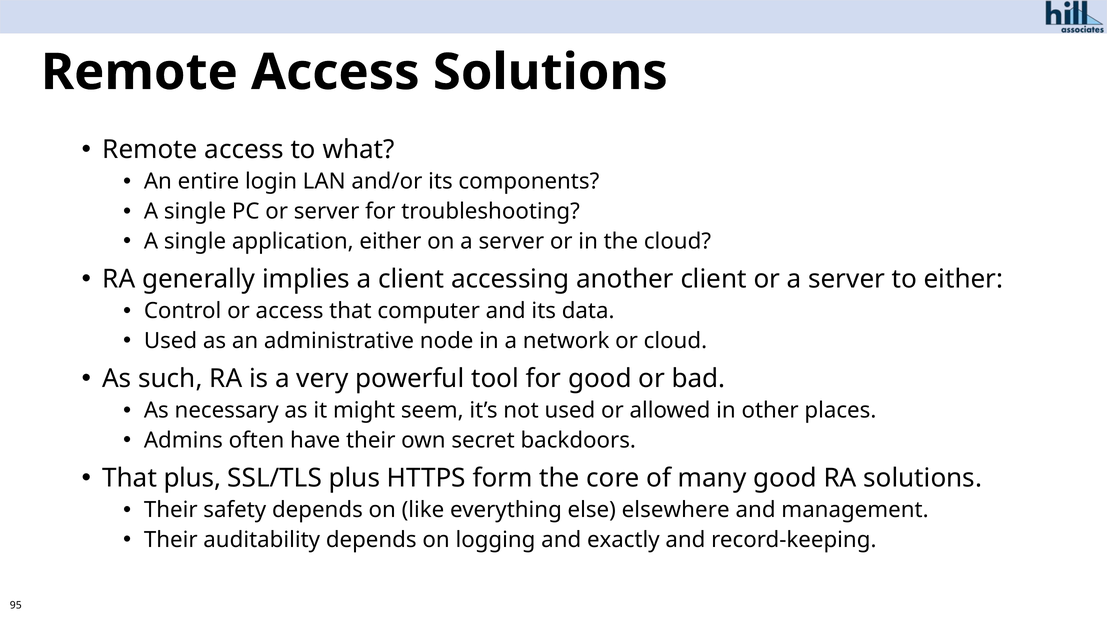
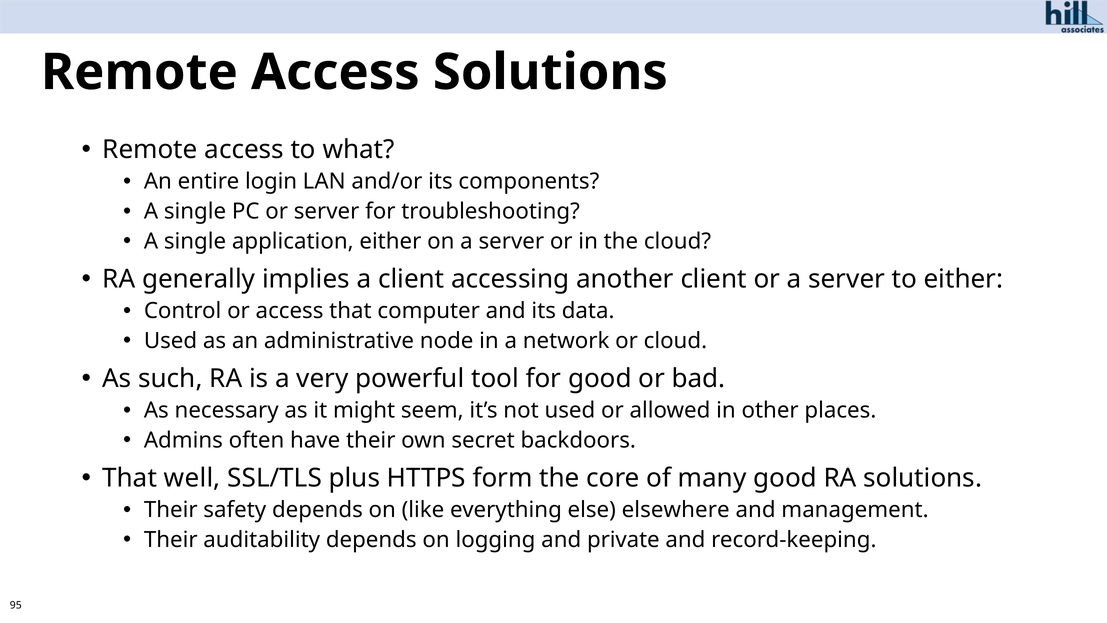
That plus: plus -> well (192, 478)
exactly: exactly -> private (623, 539)
